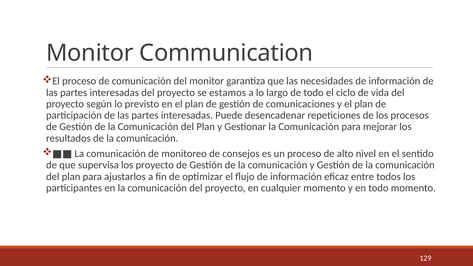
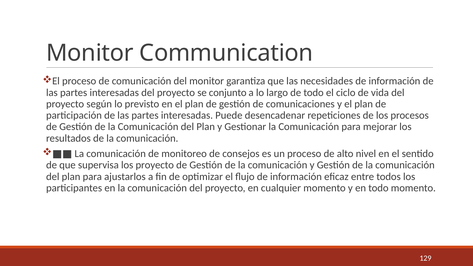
estamos: estamos -> conjunto (228, 93)
